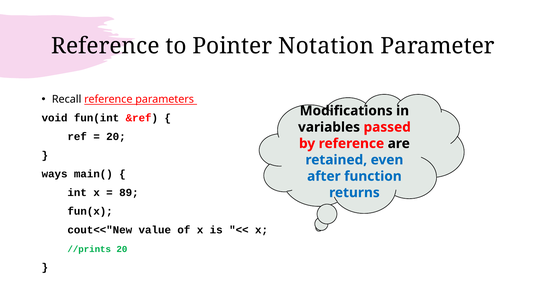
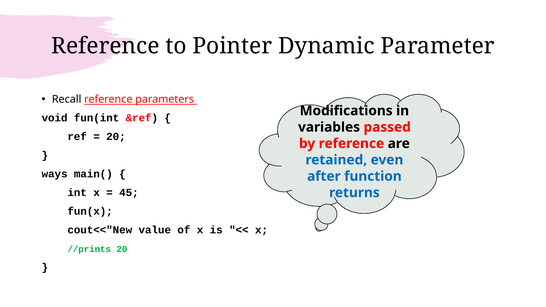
Notation: Notation -> Dynamic (326, 46)
89: 89 -> 45 (129, 193)
